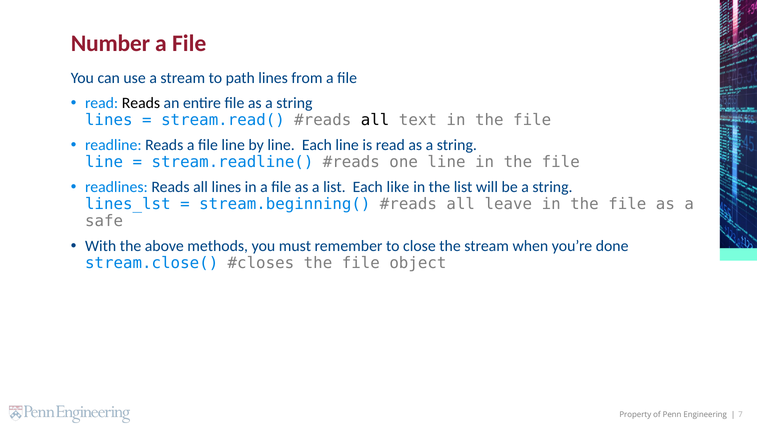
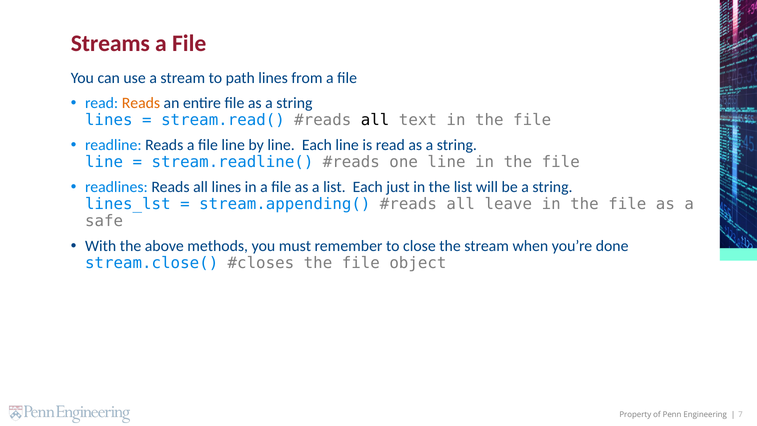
Number: Number -> Streams (110, 43)
Reads colour: black -> orange (141, 103)
like: like -> just (398, 187)
stream.beginning(: stream.beginning( -> stream.appending( (285, 204)
